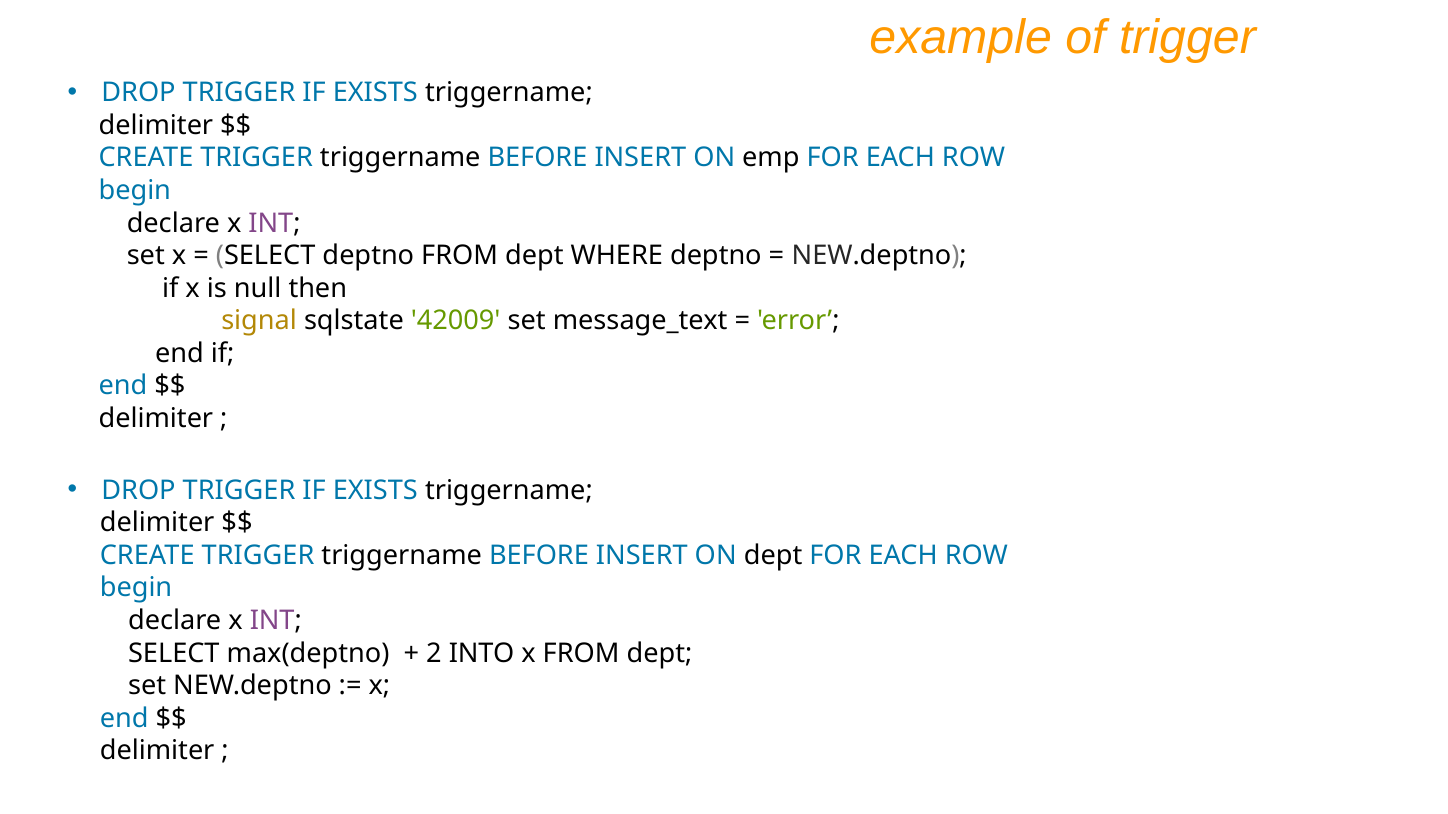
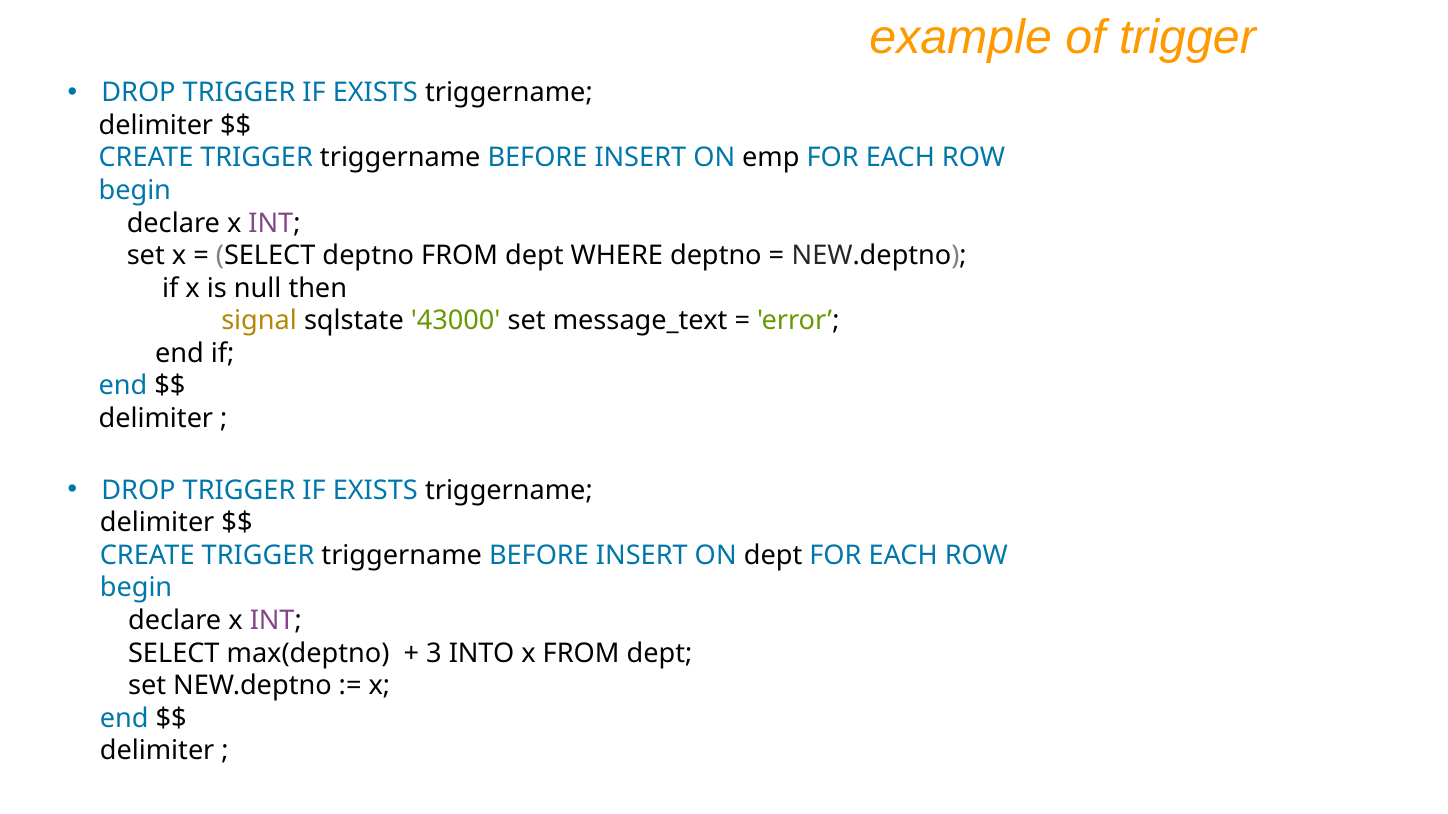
42009: 42009 -> 43000 (456, 321)
2: 2 -> 3 (434, 653)
